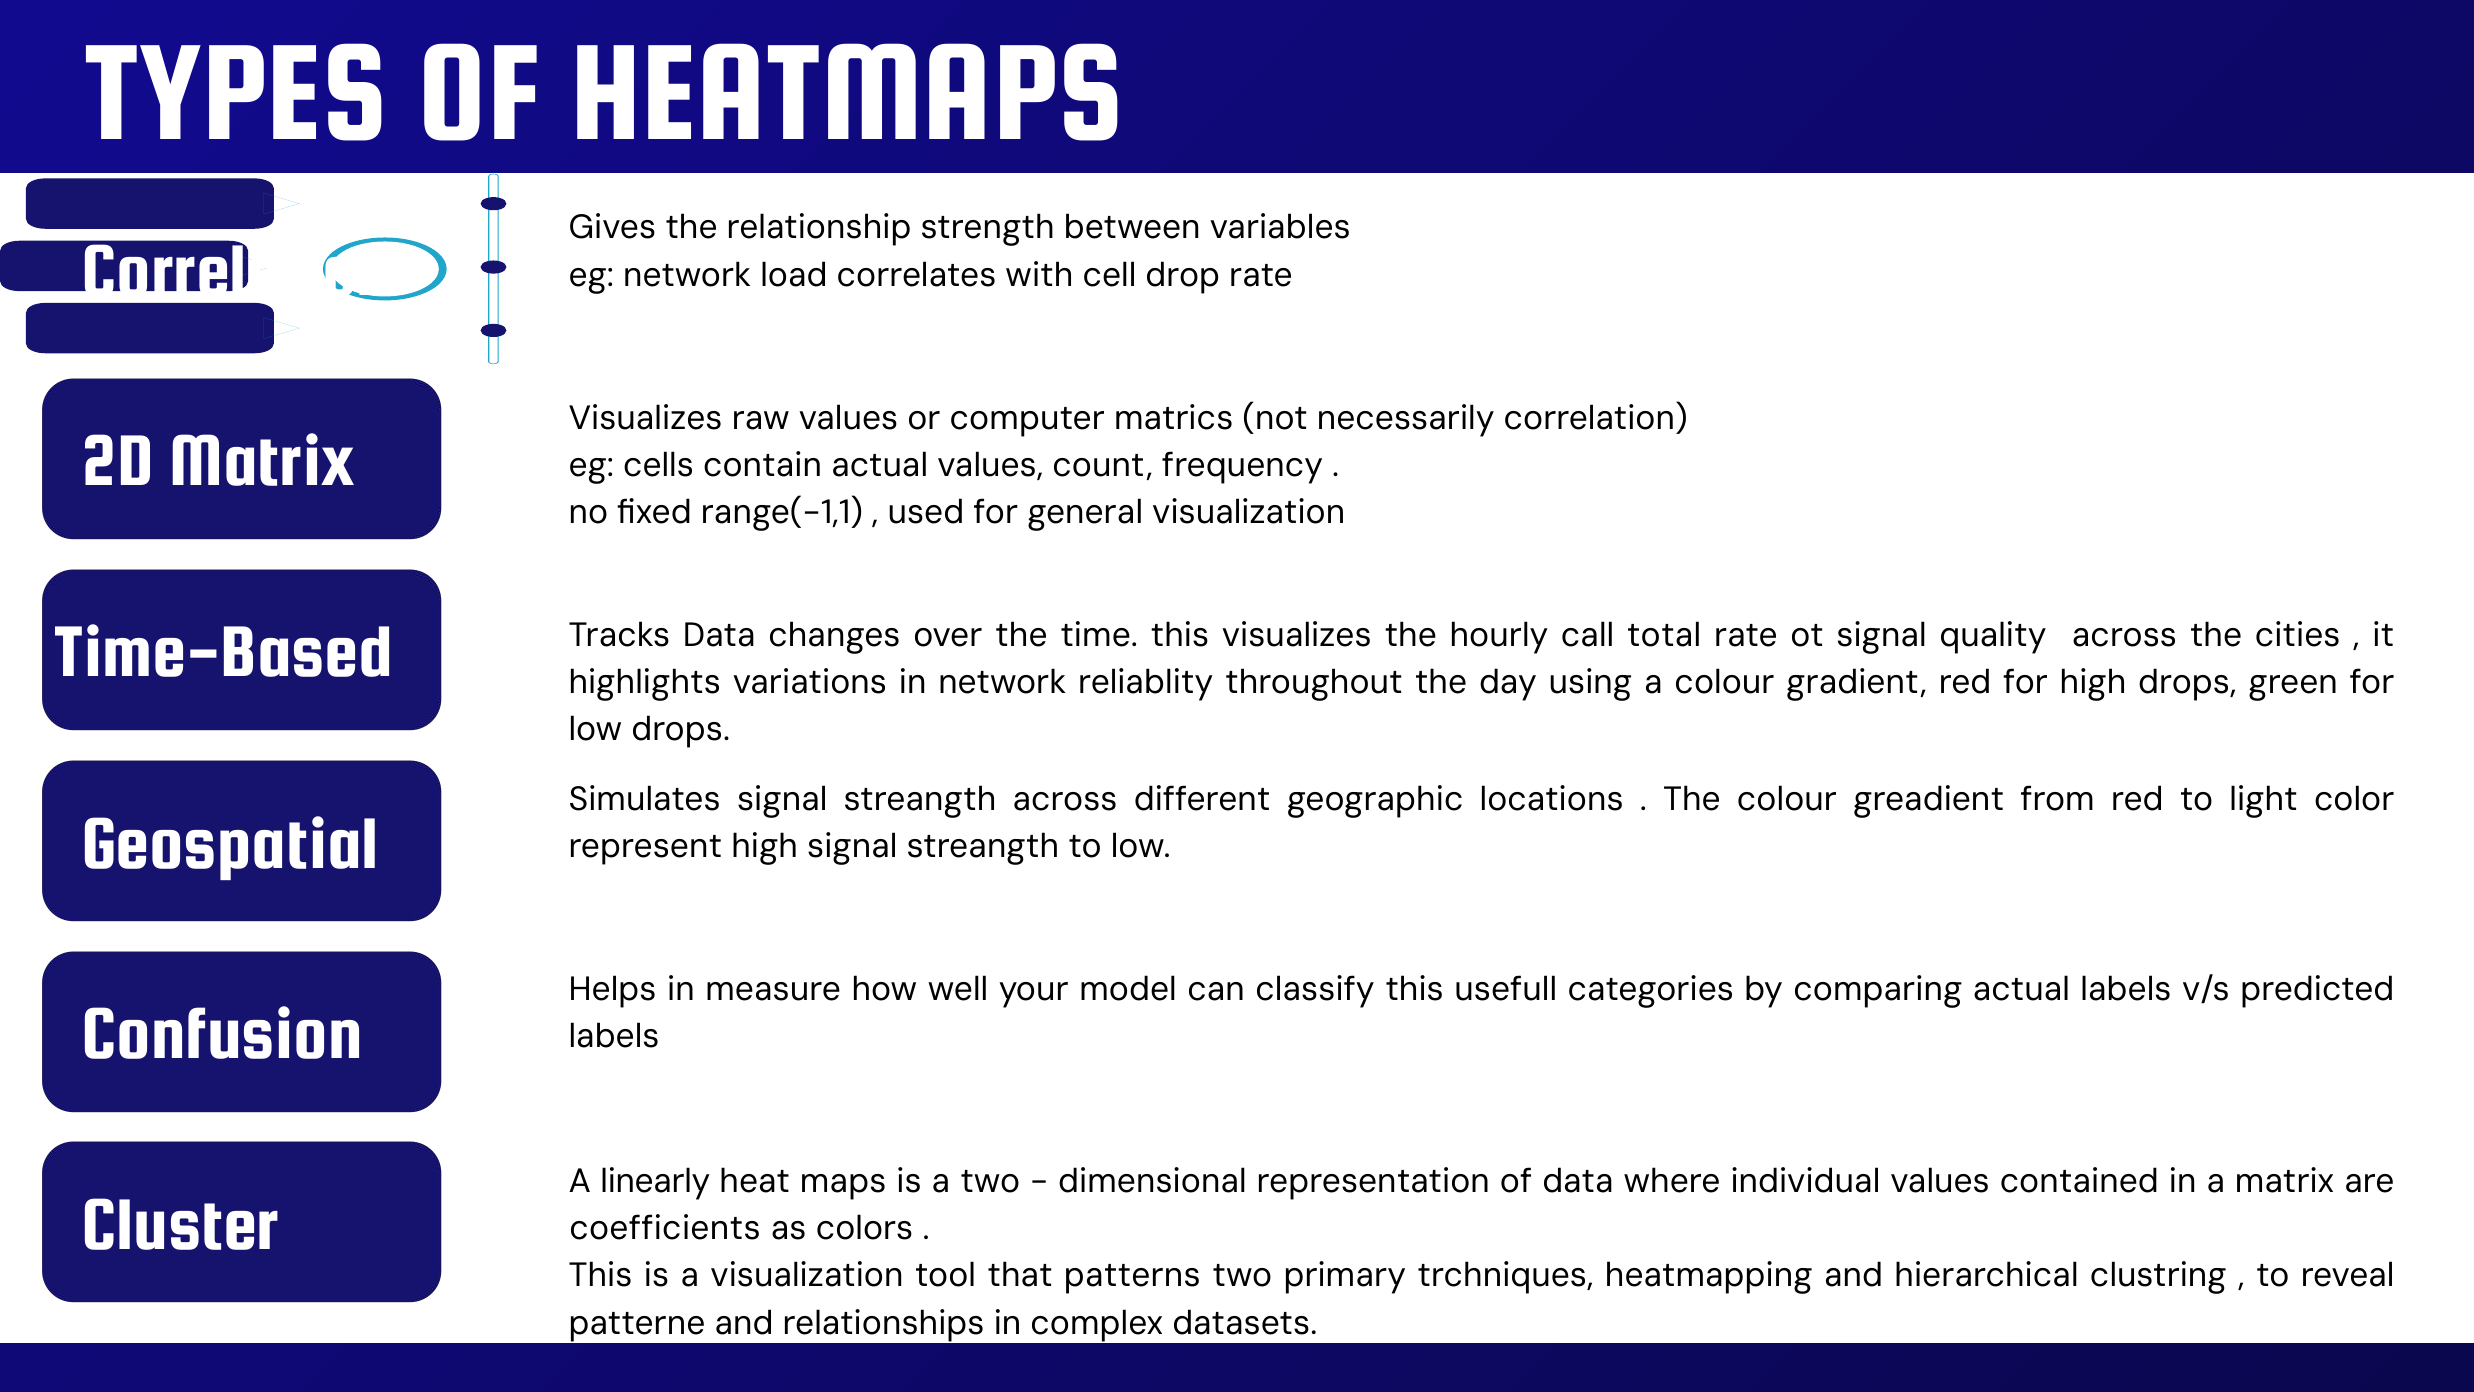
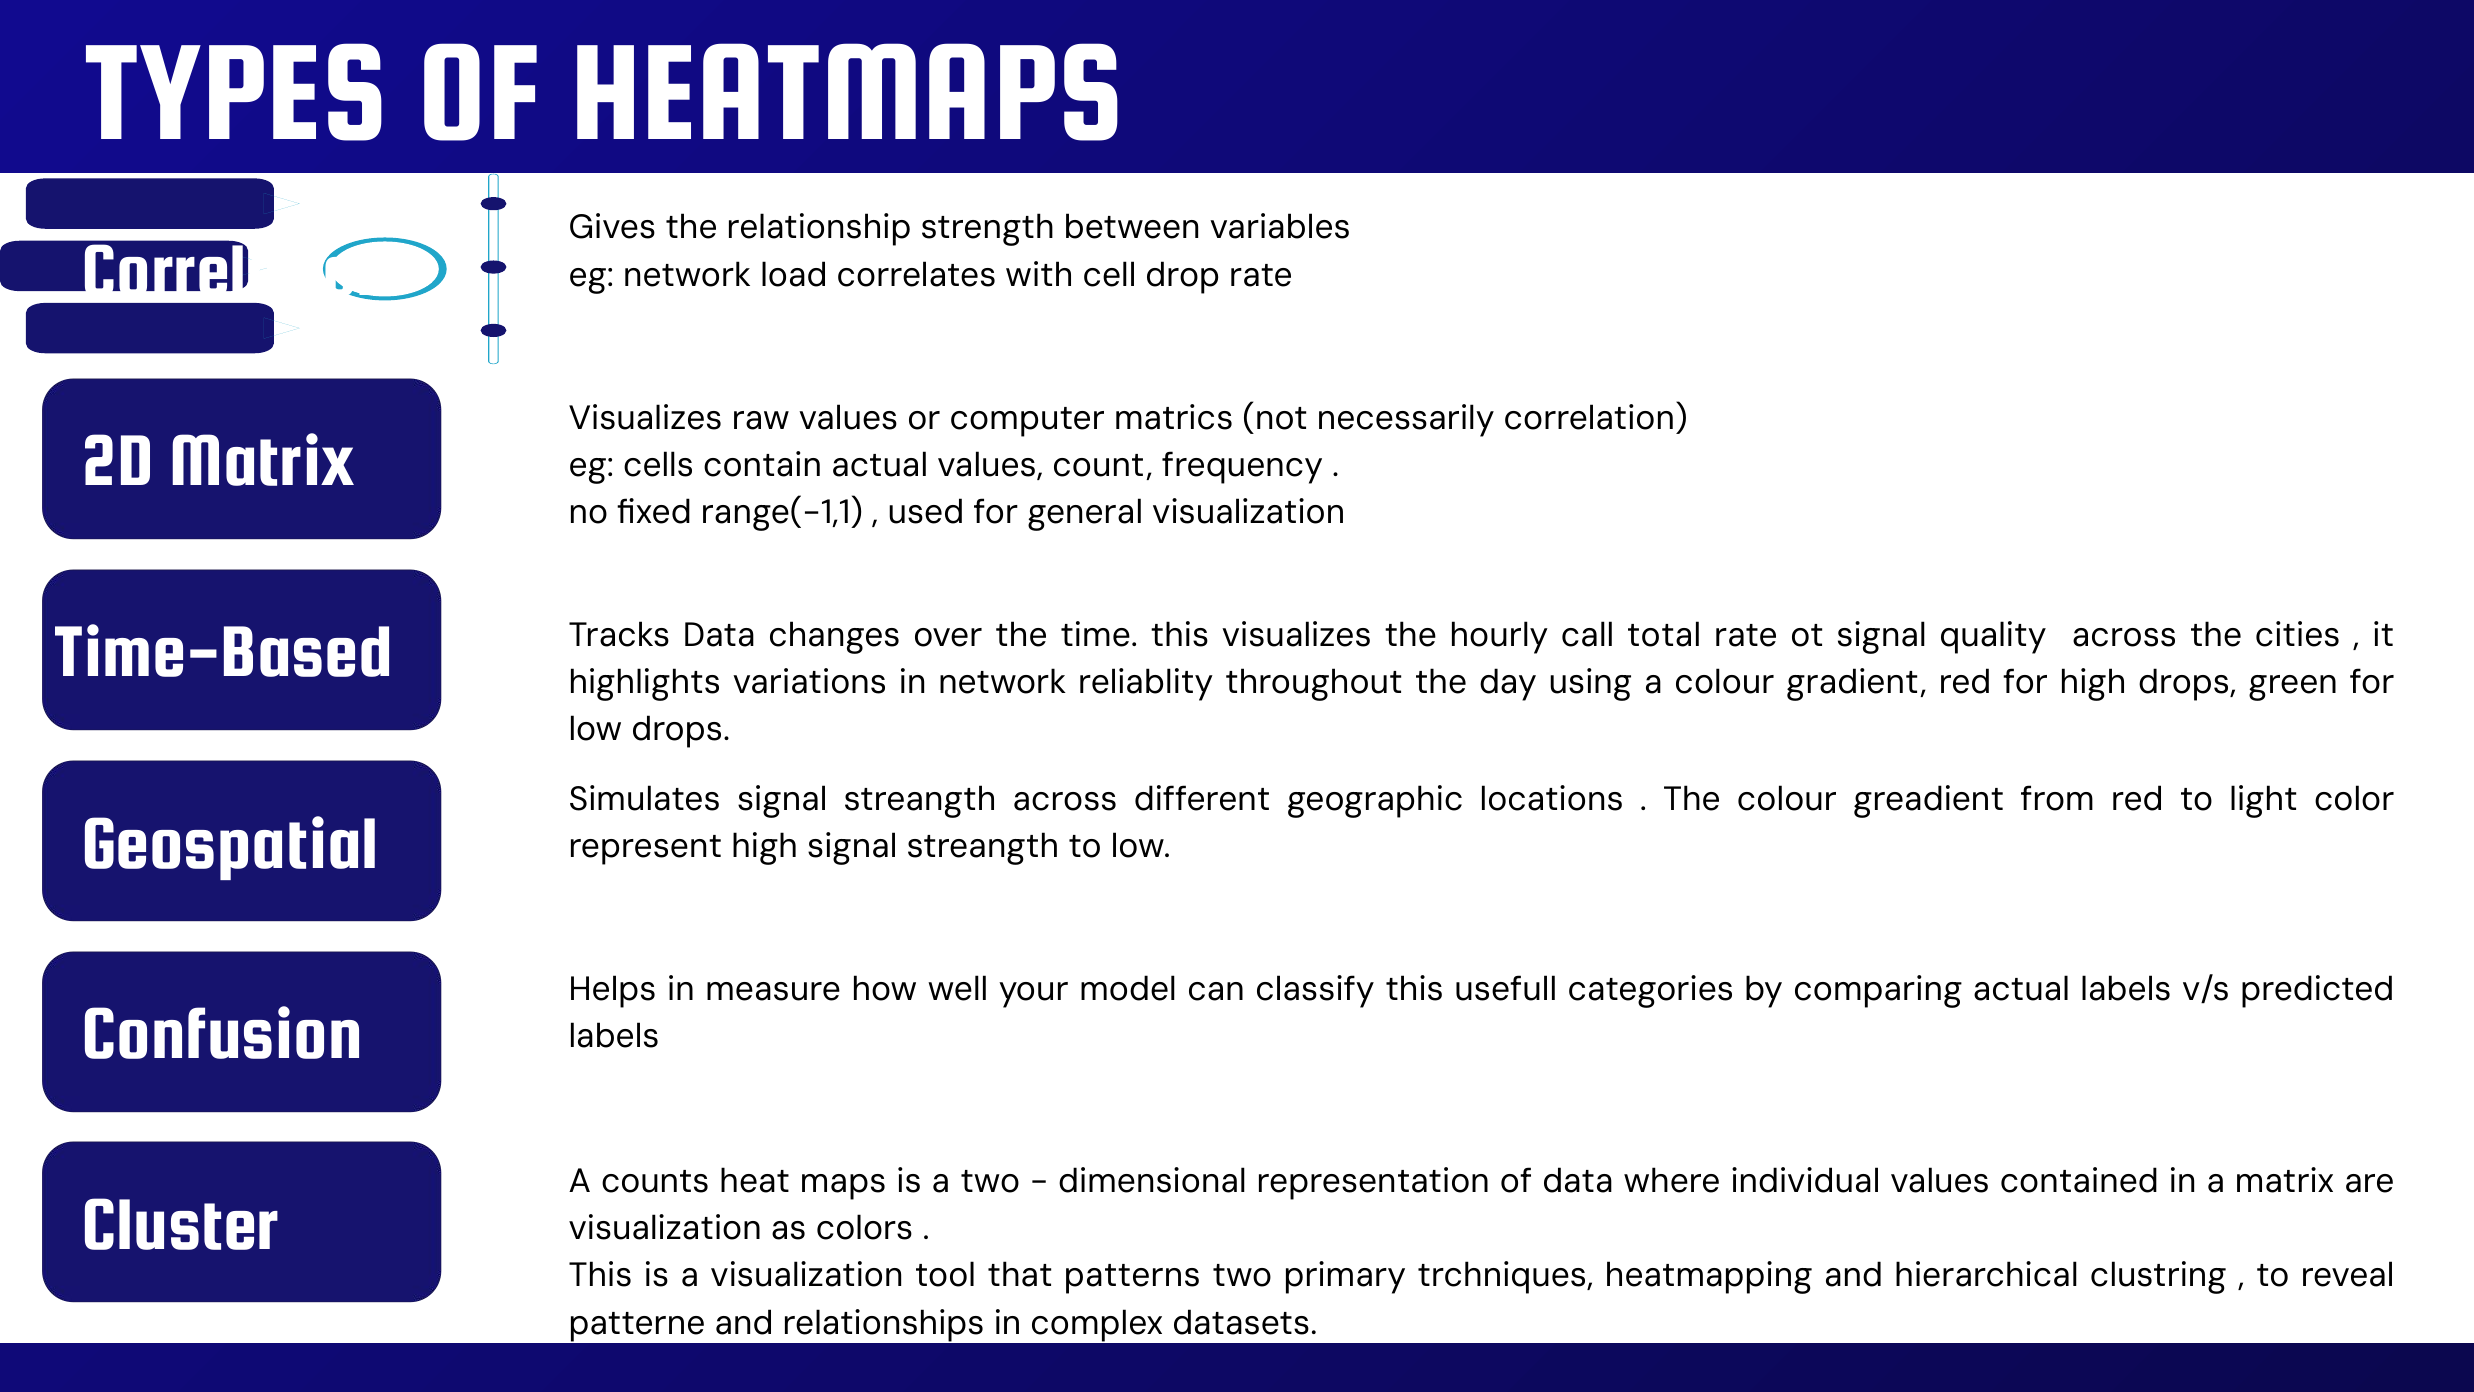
linearly: linearly -> counts (655, 1181)
coefficients: coefficients -> visualization (665, 1228)
